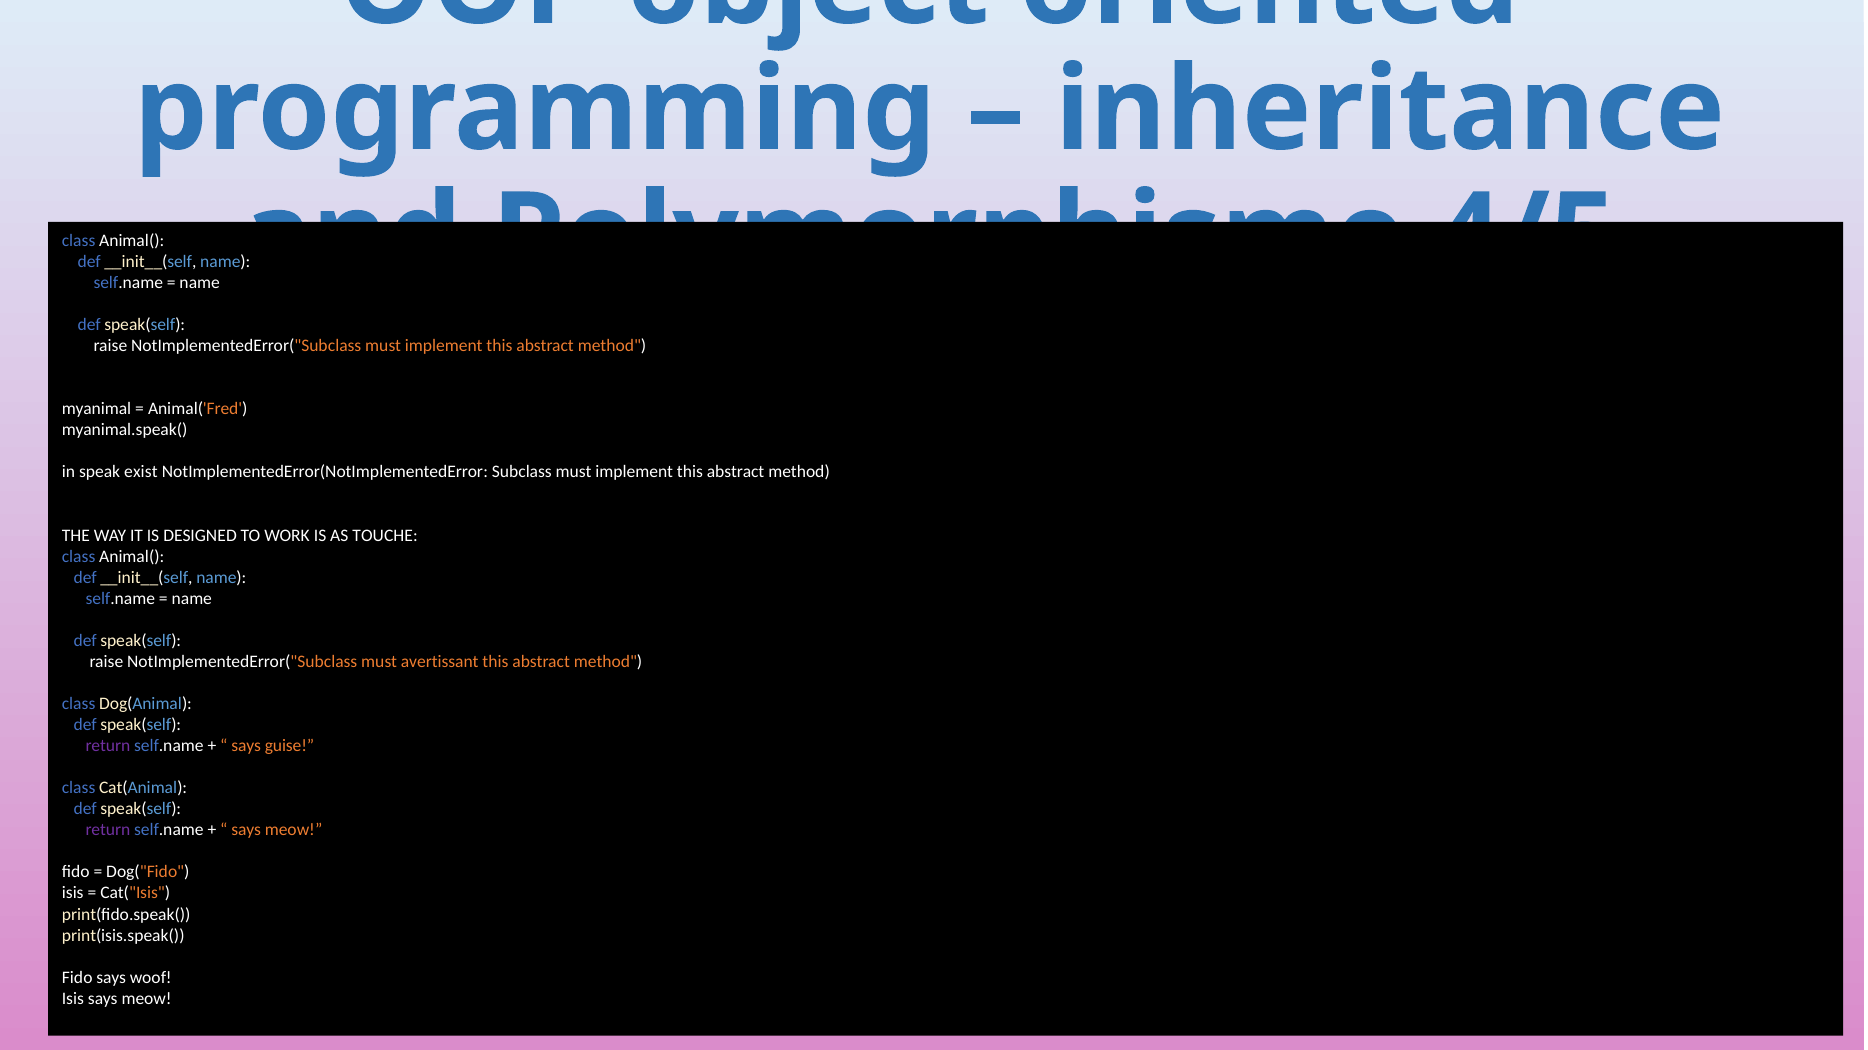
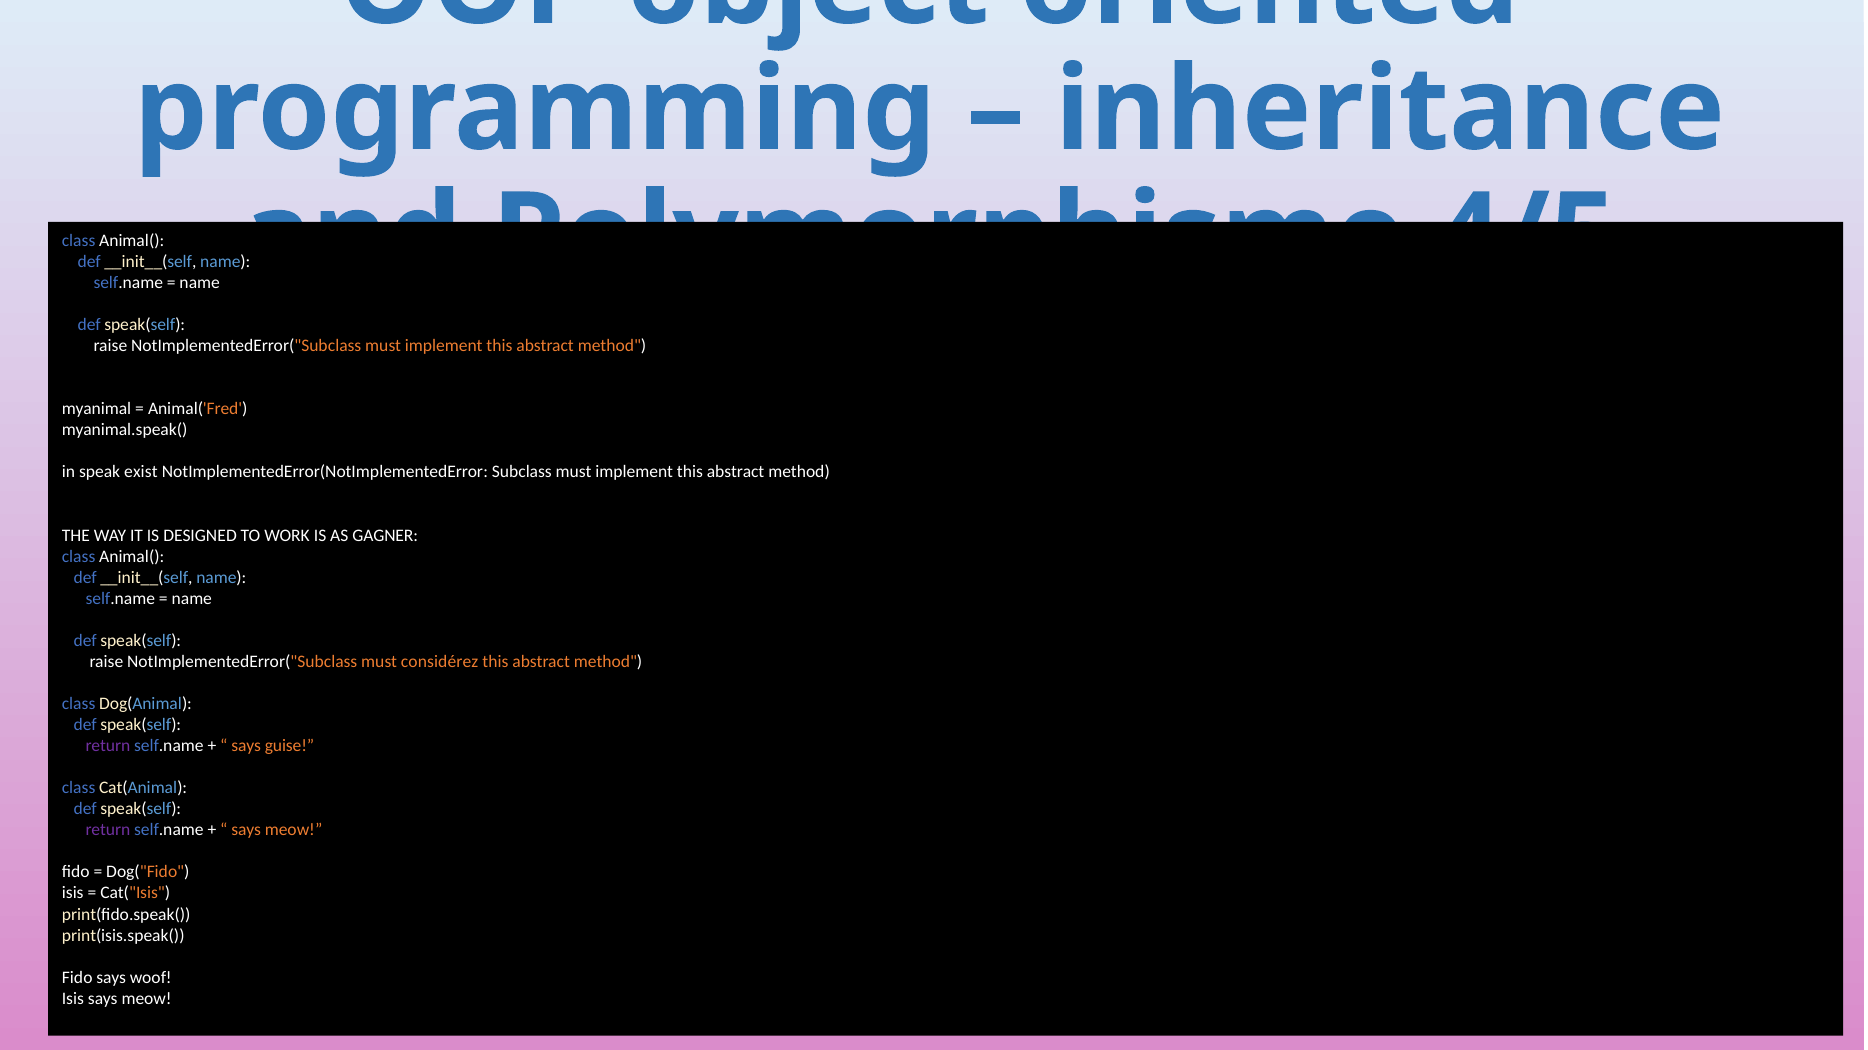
TOUCHE: TOUCHE -> GAGNER (385, 536)
avertissant: avertissant -> considérez (440, 662)
